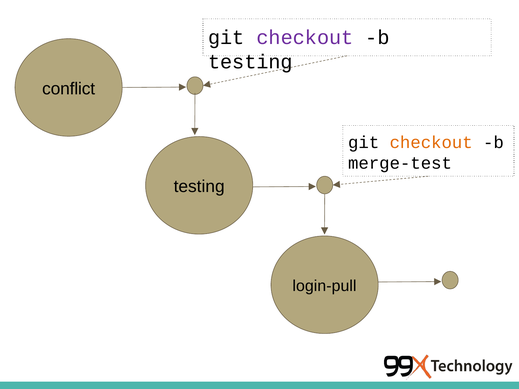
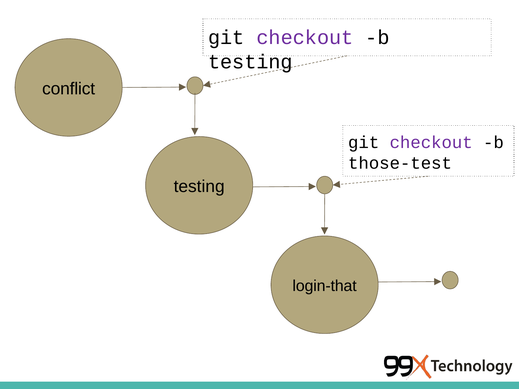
checkout colour: orange -> purple (431, 142)
merge-test: merge-test -> those-test (400, 163)
login-pull: login-pull -> login-that (325, 286)
